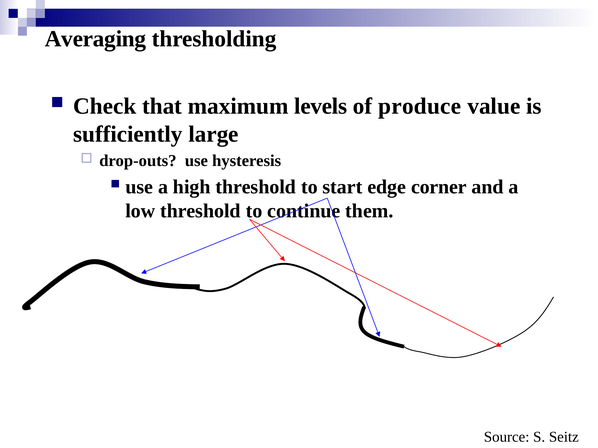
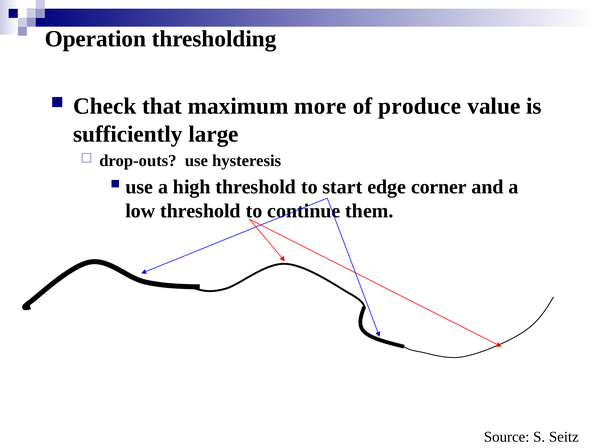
Averaging: Averaging -> Operation (95, 39)
levels: levels -> more (320, 106)
